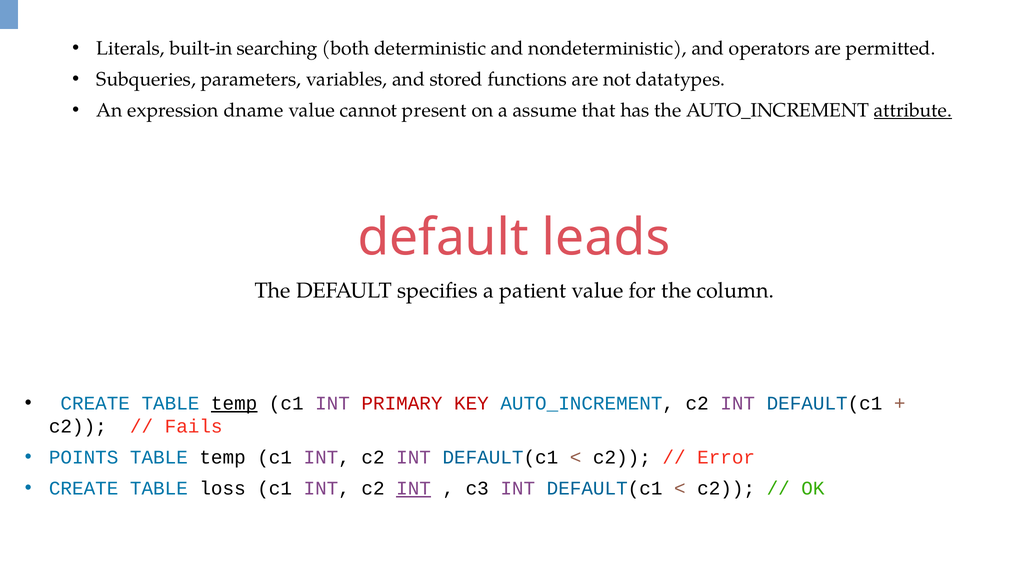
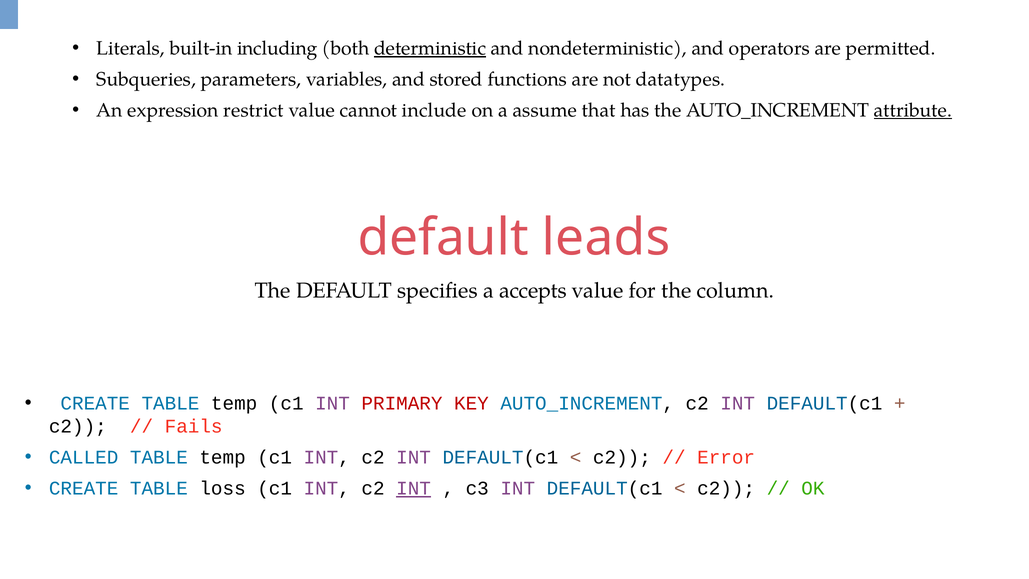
searching: searching -> including (277, 49)
deterministic underline: none -> present (430, 49)
dname: dname -> restrict (254, 110)
present: present -> include (434, 110)
patient: patient -> accepts (533, 291)
temp underline: present -> none (234, 403)
POINTS: POINTS -> CALLED (84, 457)
